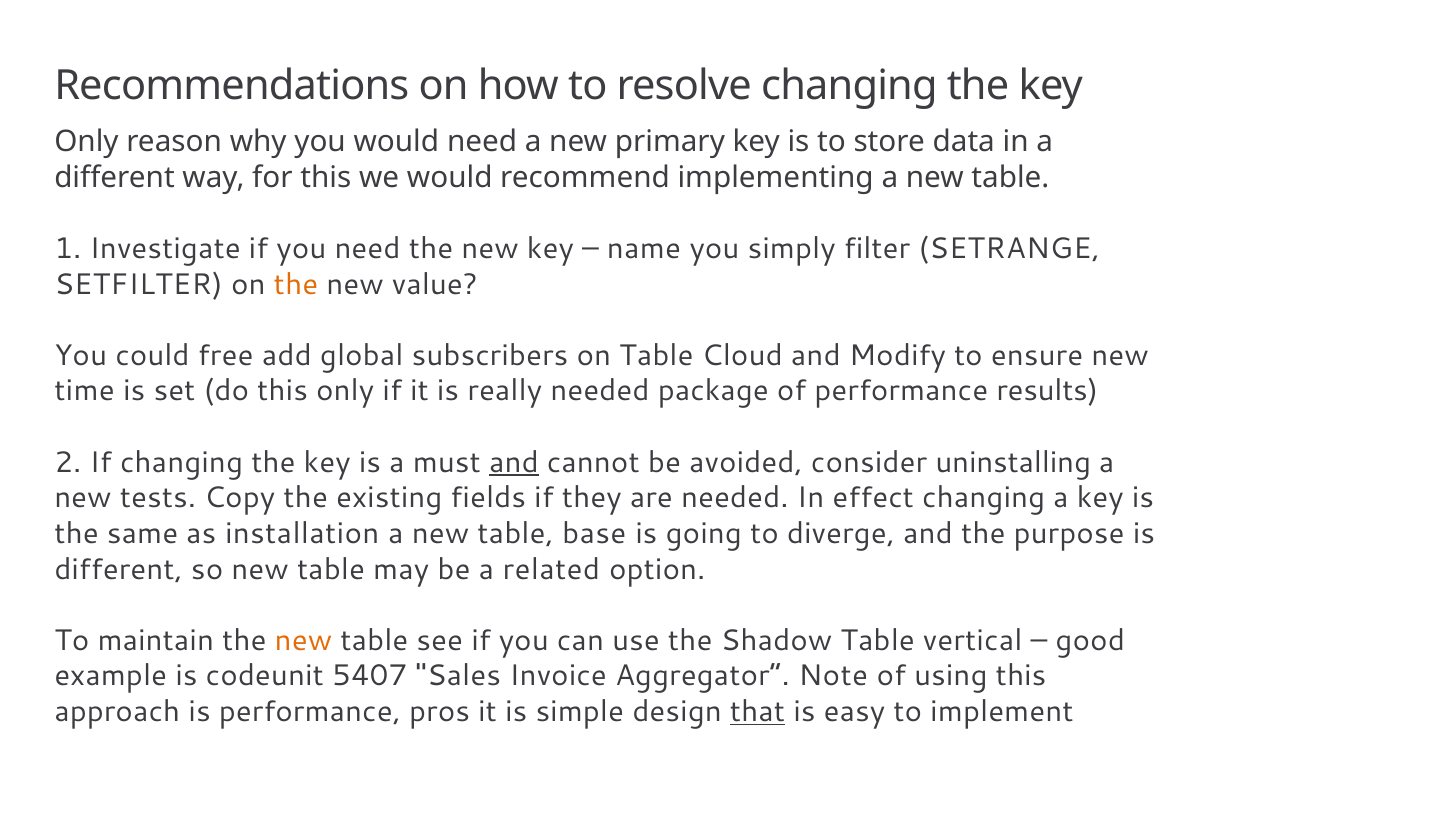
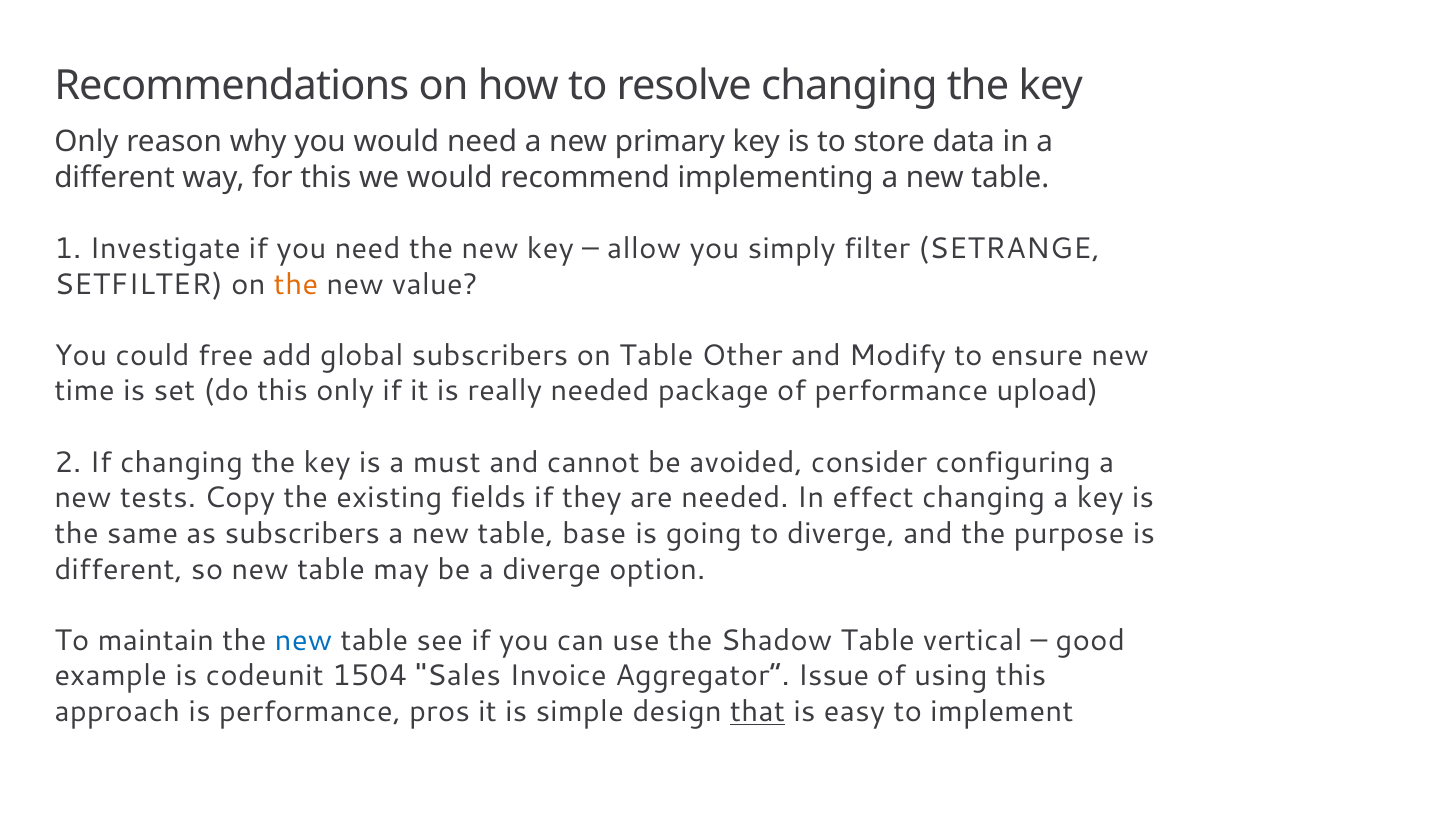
name: name -> allow (644, 249)
Cloud: Cloud -> Other (742, 355)
results: results -> upload (1047, 391)
and underline: present -> none (514, 462)
uninstalling: uninstalling -> configuring (1013, 462)
as installation: installation -> subscribers (302, 533)
a related: related -> diverge (552, 569)
new colour: orange -> blue (303, 640)
5407: 5407 -> 1504 (370, 676)
Note: Note -> Issue (833, 676)
